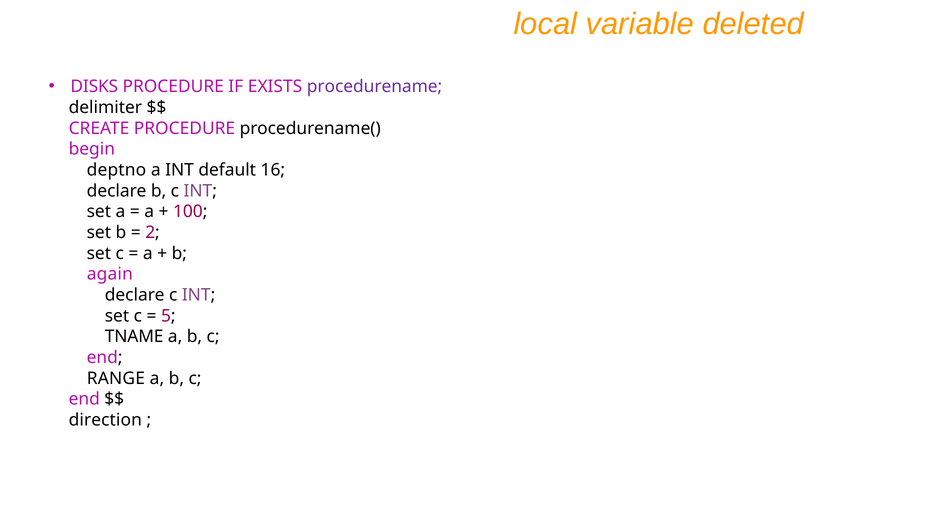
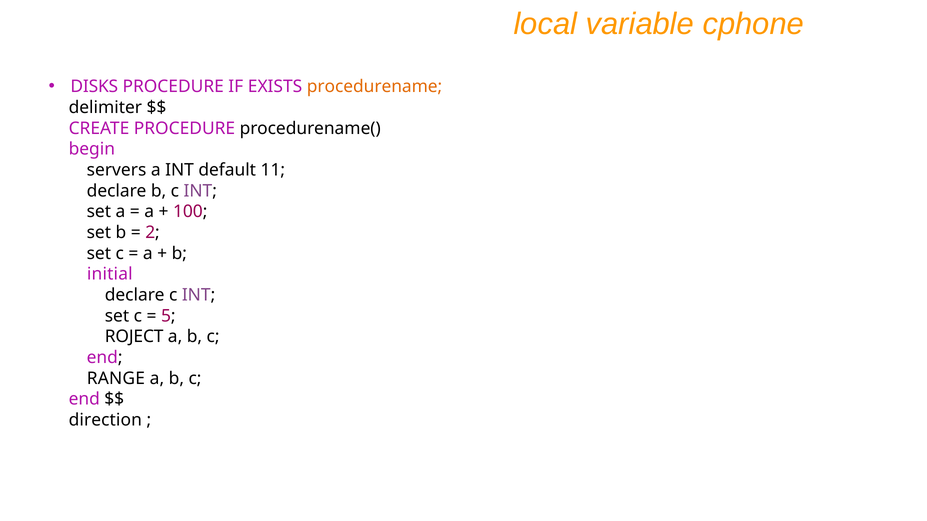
deleted: deleted -> cphone (753, 24)
procedurename colour: purple -> orange (375, 87)
deptno: deptno -> servers (117, 170)
16: 16 -> 11 (273, 170)
again: again -> initial (110, 274)
TNAME: TNAME -> ROJECT (134, 337)
